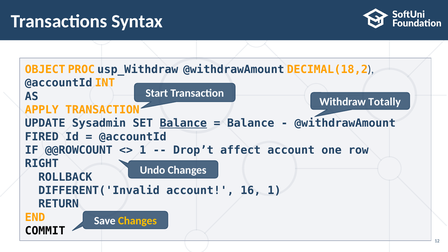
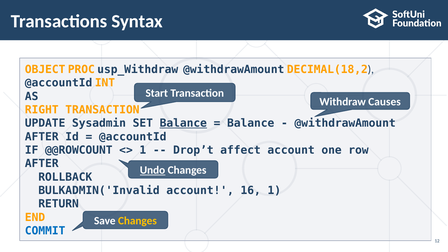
Totally: Totally -> Causes (385, 102)
APPLY: APPLY -> RIGHT (42, 110)
FIRED: FIRED -> AFTER (42, 137)
RIGHT: RIGHT -> AFTER (42, 164)
Undo underline: none -> present (153, 170)
DIFFERENT('Invalid: DIFFERENT('Invalid -> BULKADMIN('Invalid (99, 190)
COMMIT colour: black -> blue (45, 231)
